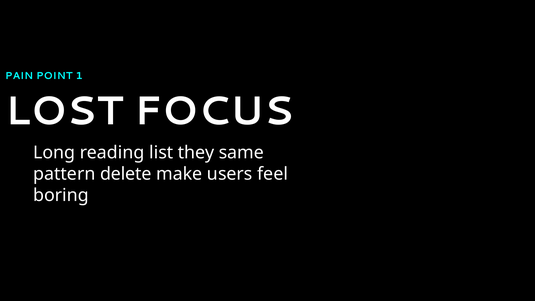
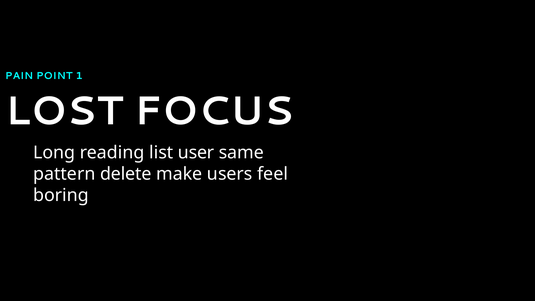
they: they -> user (196, 152)
